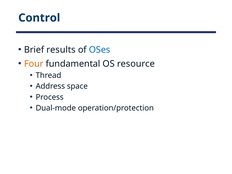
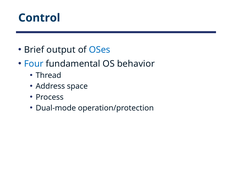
results: results -> output (61, 50)
Four colour: orange -> blue (34, 64)
resource: resource -> behavior (136, 64)
